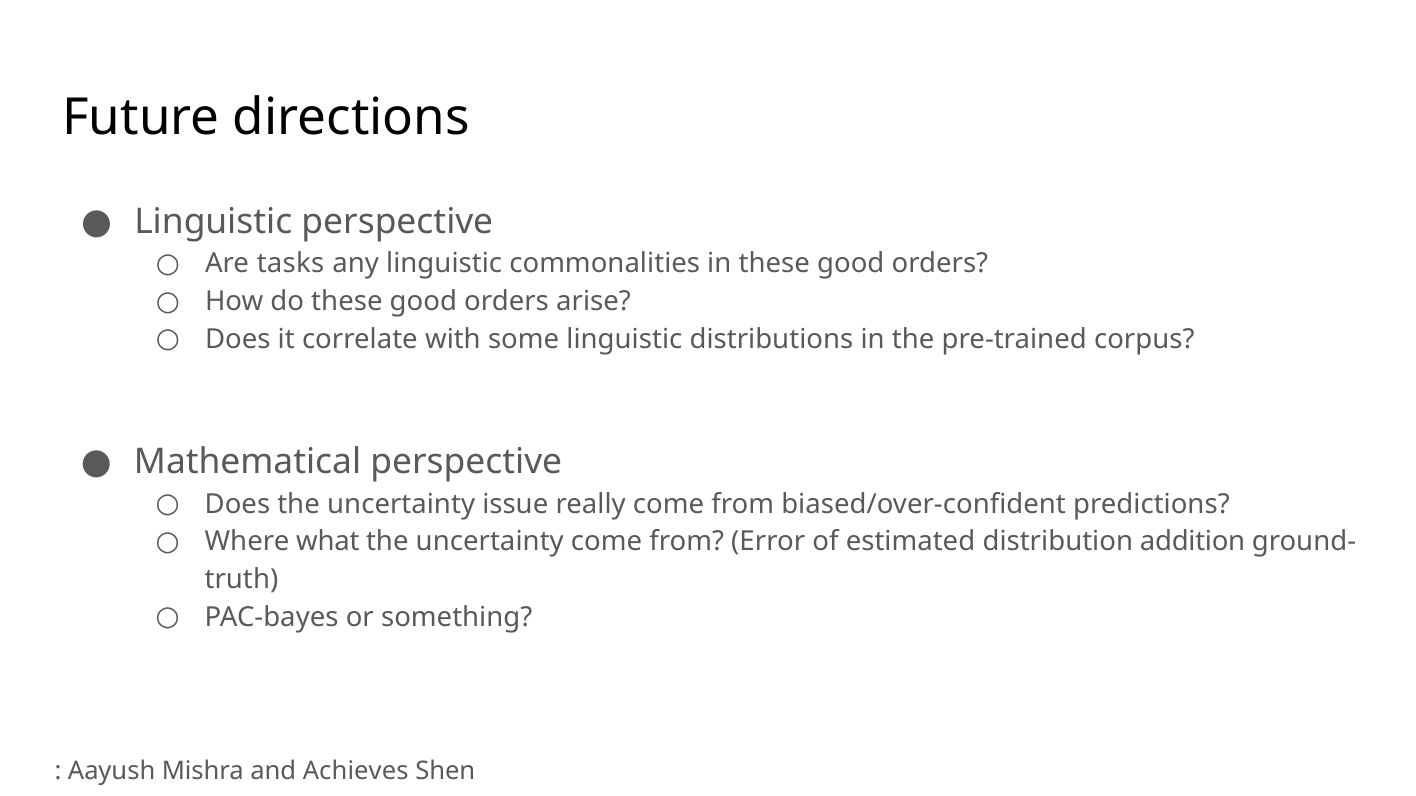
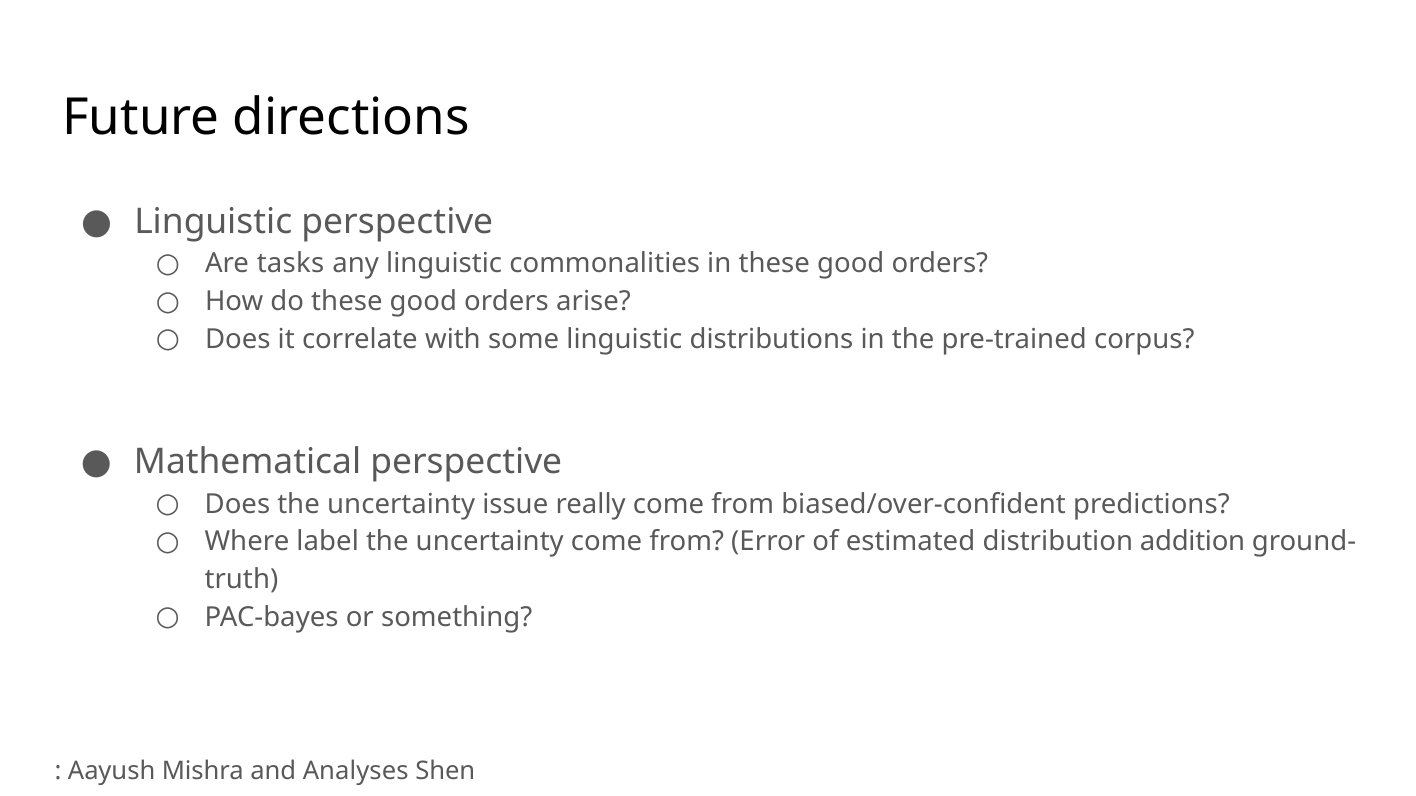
what: what -> label (328, 542)
Achieves: Achieves -> Analyses (356, 771)
